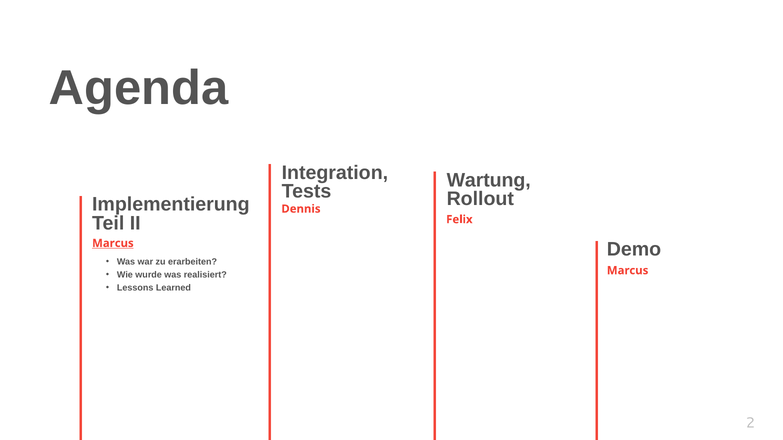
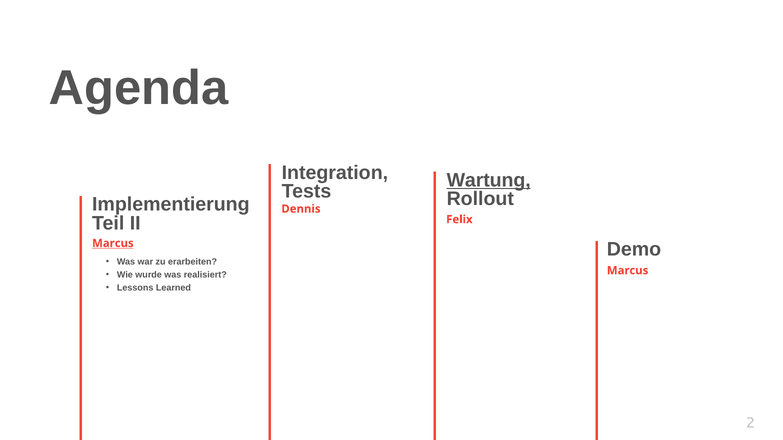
Wartung underline: none -> present (489, 180)
